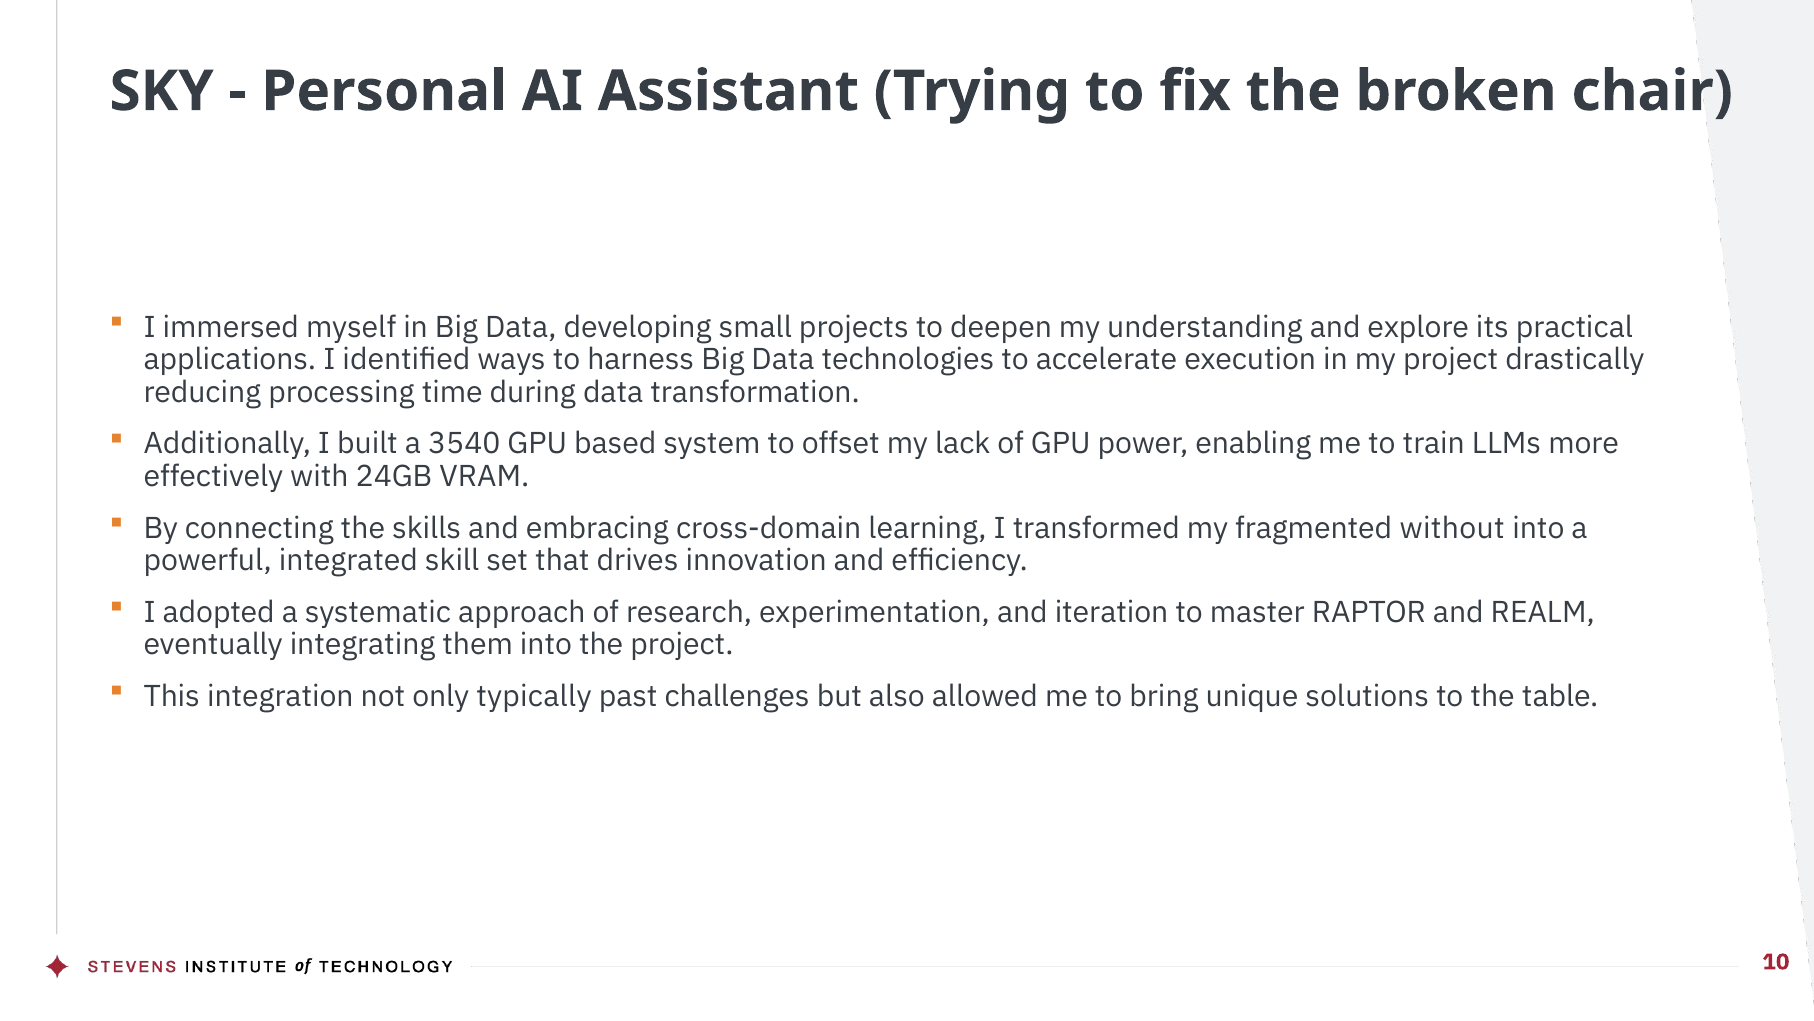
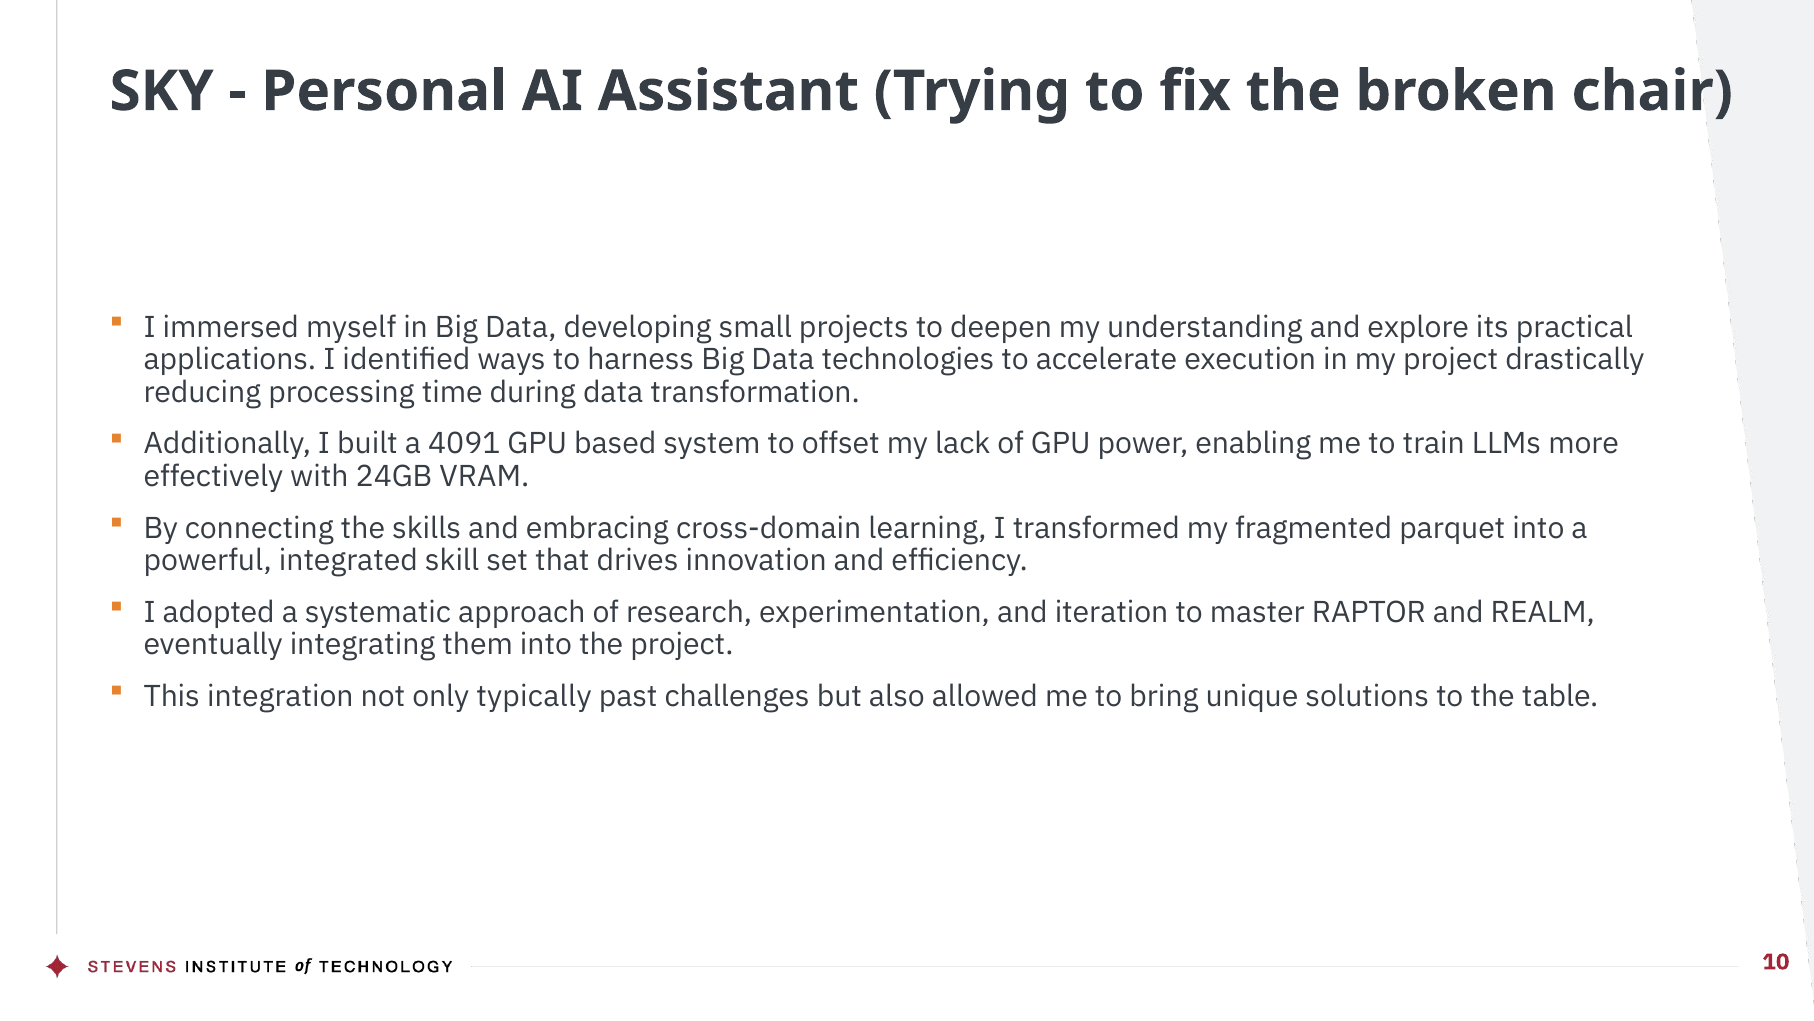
3540: 3540 -> 4091 (464, 444)
without: without -> parquet (1452, 528)
